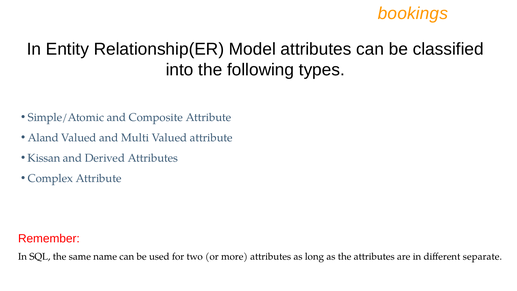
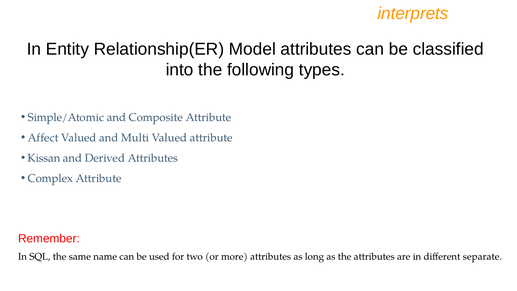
bookings: bookings -> interprets (413, 13)
Aland: Aland -> Affect (43, 138)
